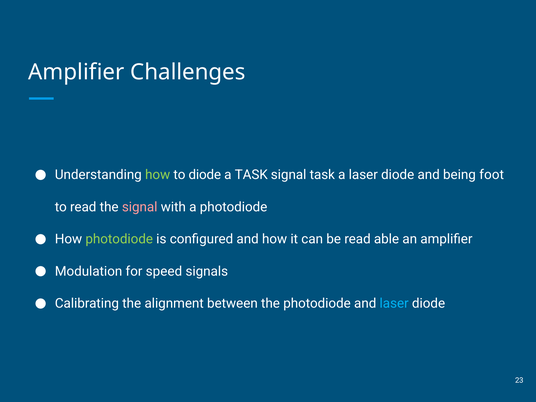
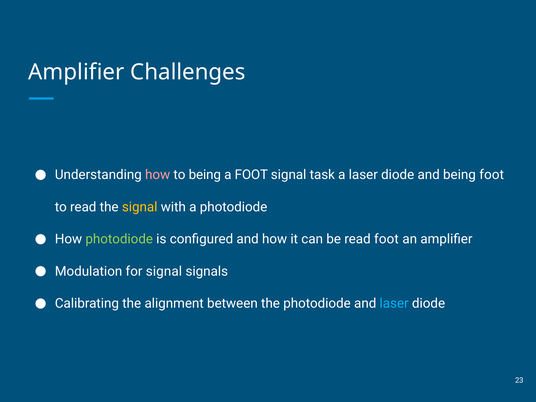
how colour: light green -> pink (158, 175)
to diode: diode -> being (205, 175)
a TASK: TASK -> FOOT (251, 175)
signal colour: pink -> yellow (140, 207)
read able: able -> foot (386, 239)
for speed: speed -> signal (164, 271)
